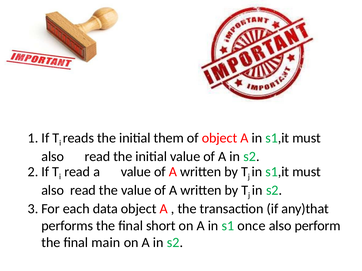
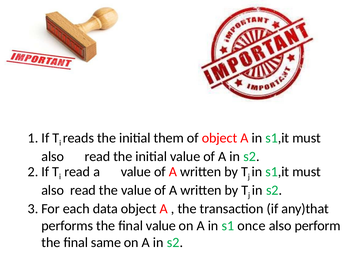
final short: short -> value (161, 226)
main: main -> same (106, 243)
